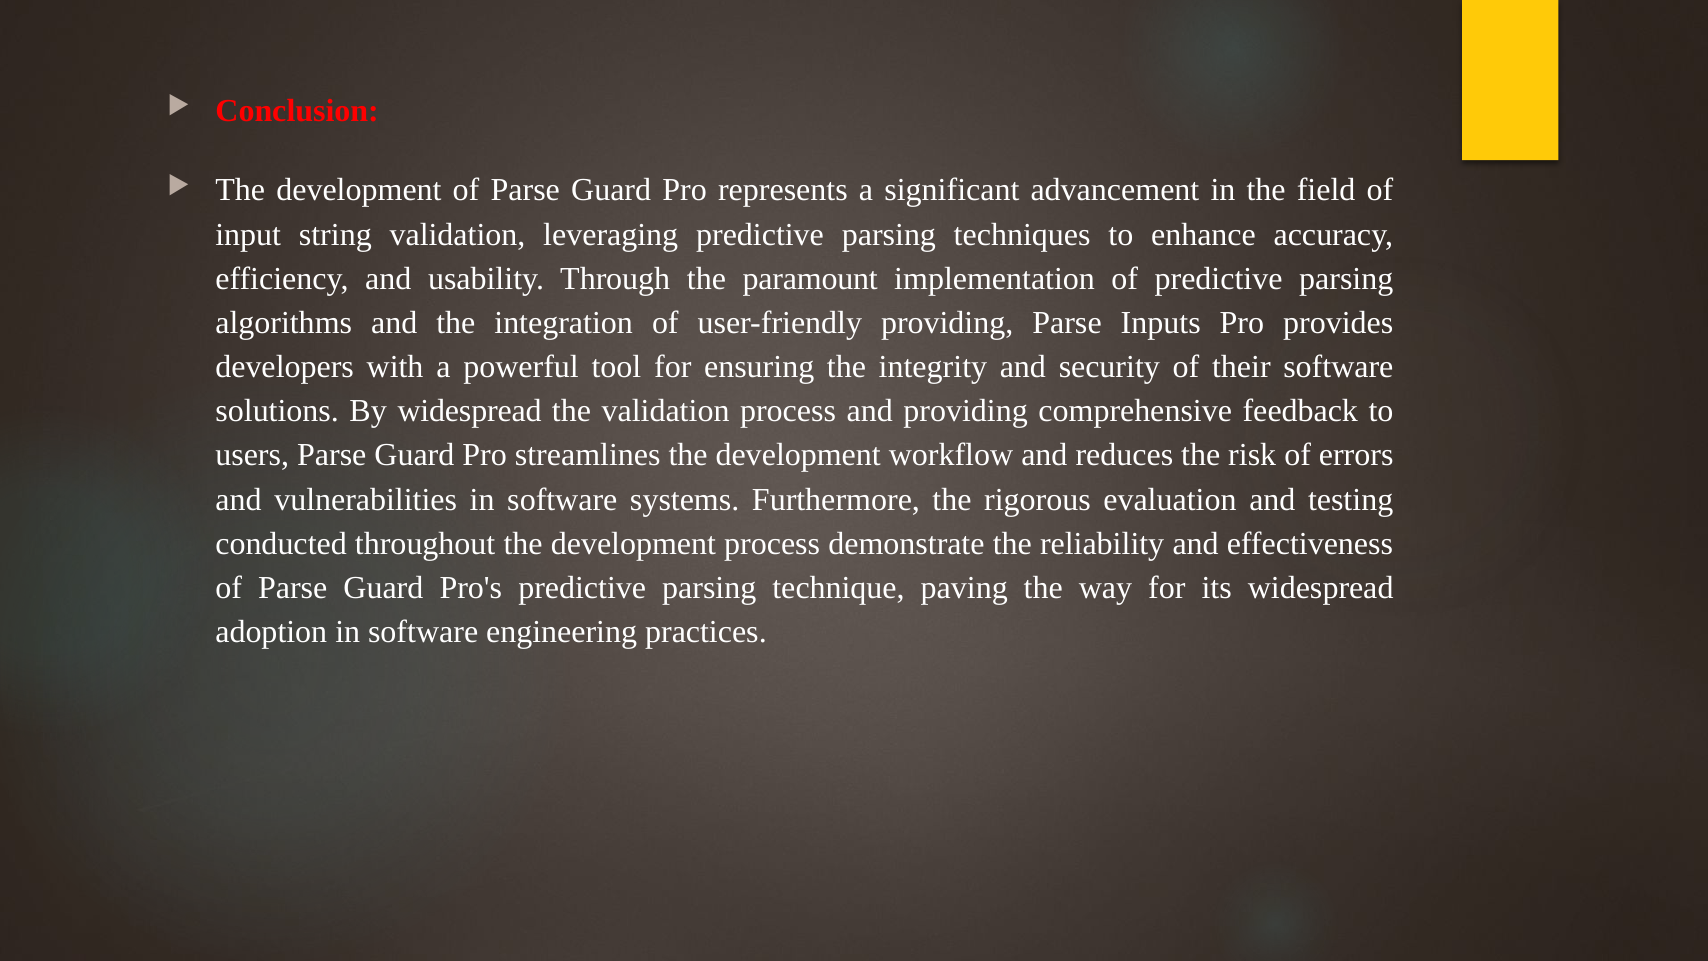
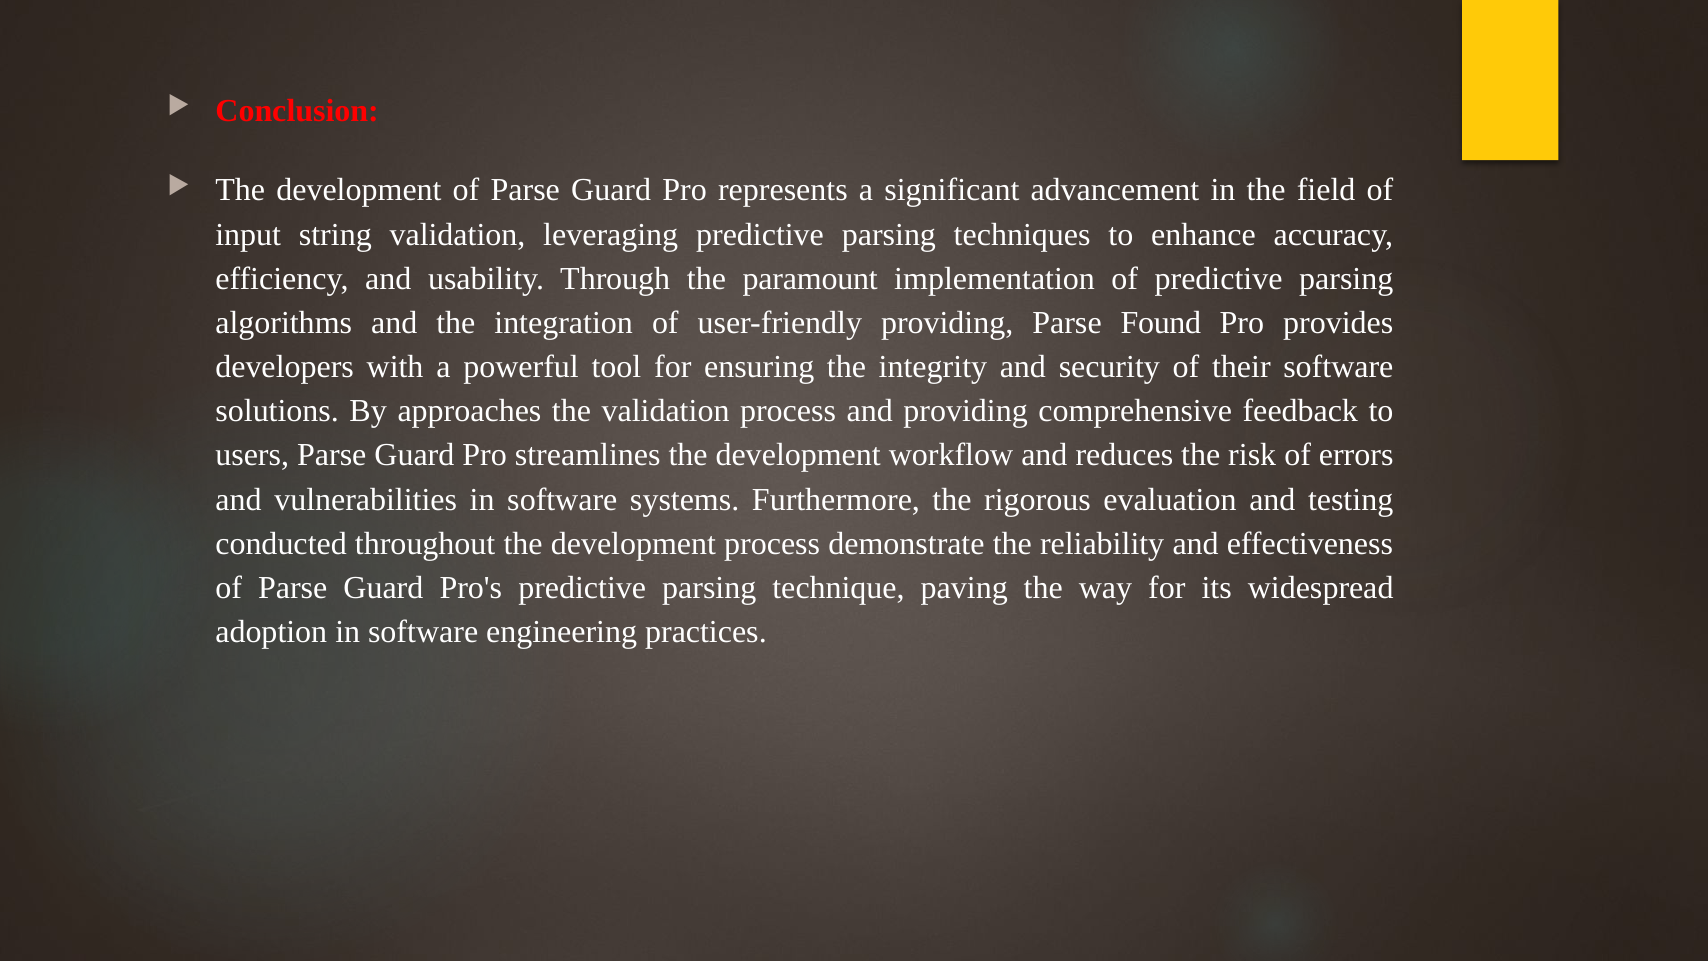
Inputs: Inputs -> Found (1161, 323)
By widespread: widespread -> approaches (469, 411)
